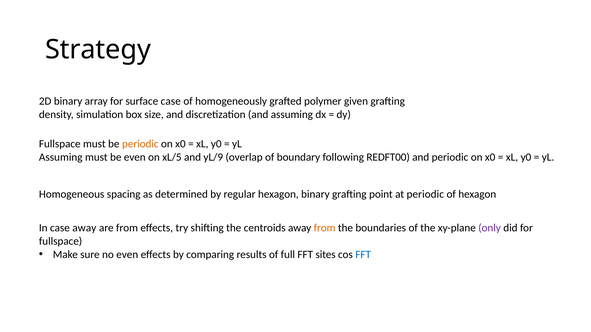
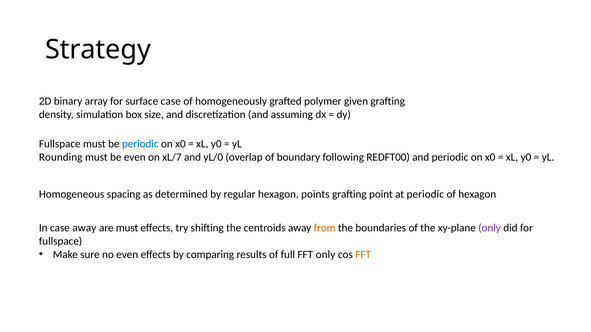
periodic colour: orange -> blue (140, 144)
Assuming: Assuming -> Rounding (61, 157)
xL/5: xL/5 -> xL/7 (172, 157)
yL/9: yL/9 -> yL/0 (213, 157)
hexagon binary: binary -> points (315, 194)
are from: from -> must (127, 228)
FFT sites: sites -> only (325, 255)
FFT colour: blue -> orange (363, 255)
